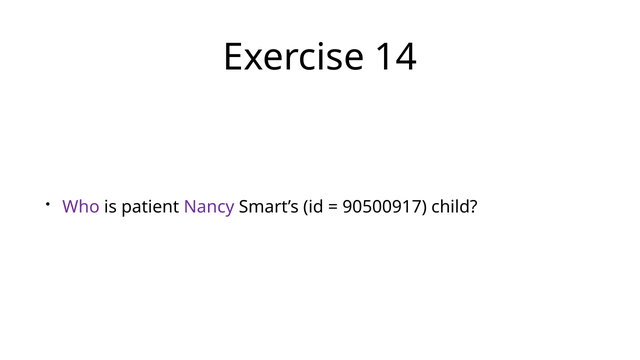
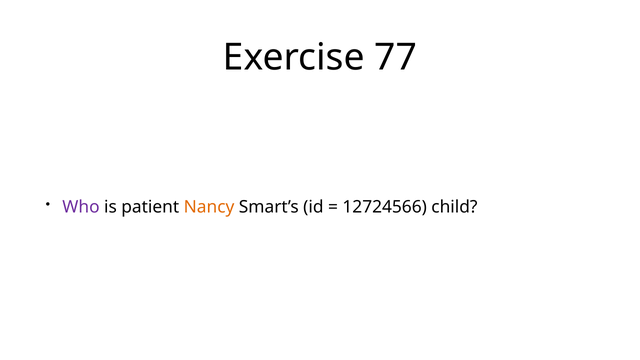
14: 14 -> 77 (396, 58)
Nancy colour: purple -> orange (209, 207)
90500917: 90500917 -> 12724566 (385, 207)
